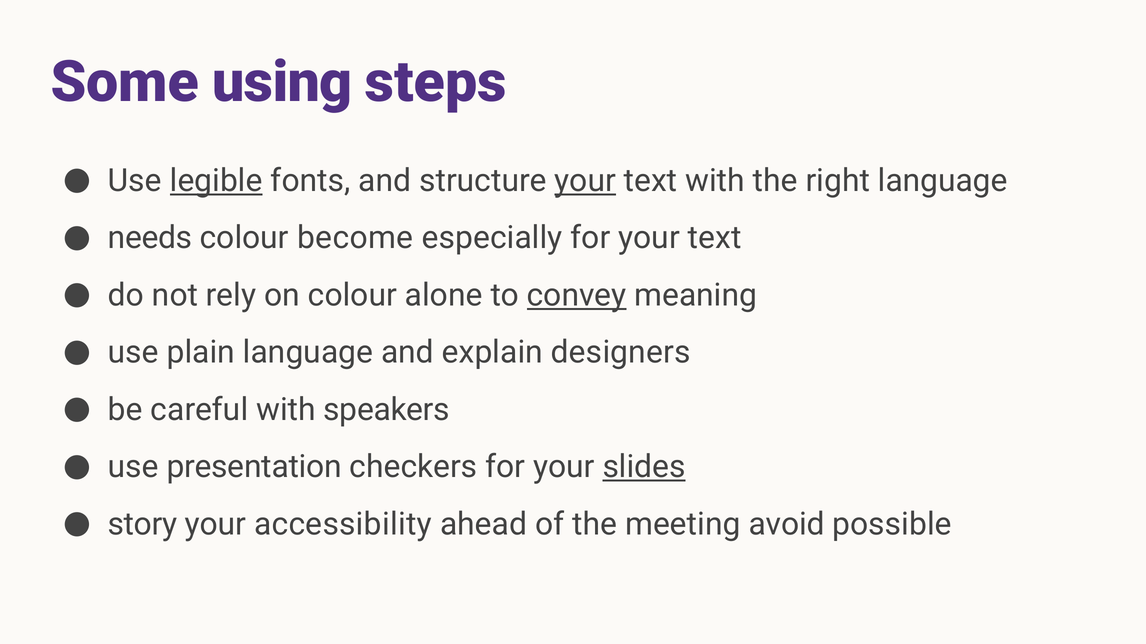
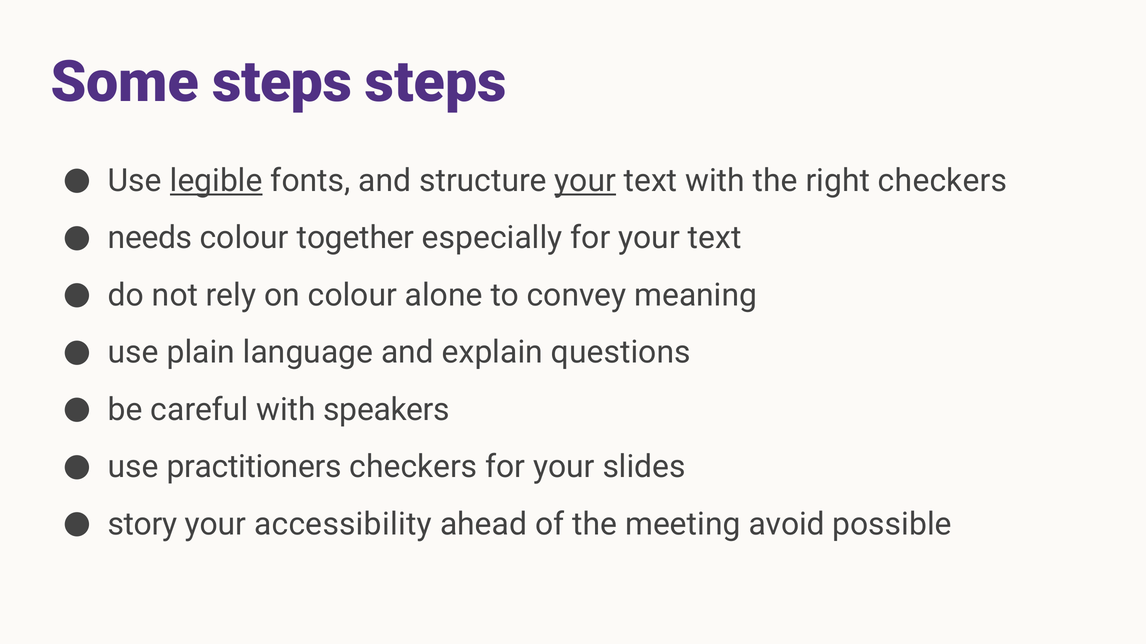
Some using: using -> steps (282, 82)
right language: language -> checkers (943, 181)
become: become -> together (356, 238)
convey underline: present -> none (577, 295)
designers: designers -> questions (621, 353)
presentation: presentation -> practitioners (254, 467)
slides underline: present -> none (644, 467)
